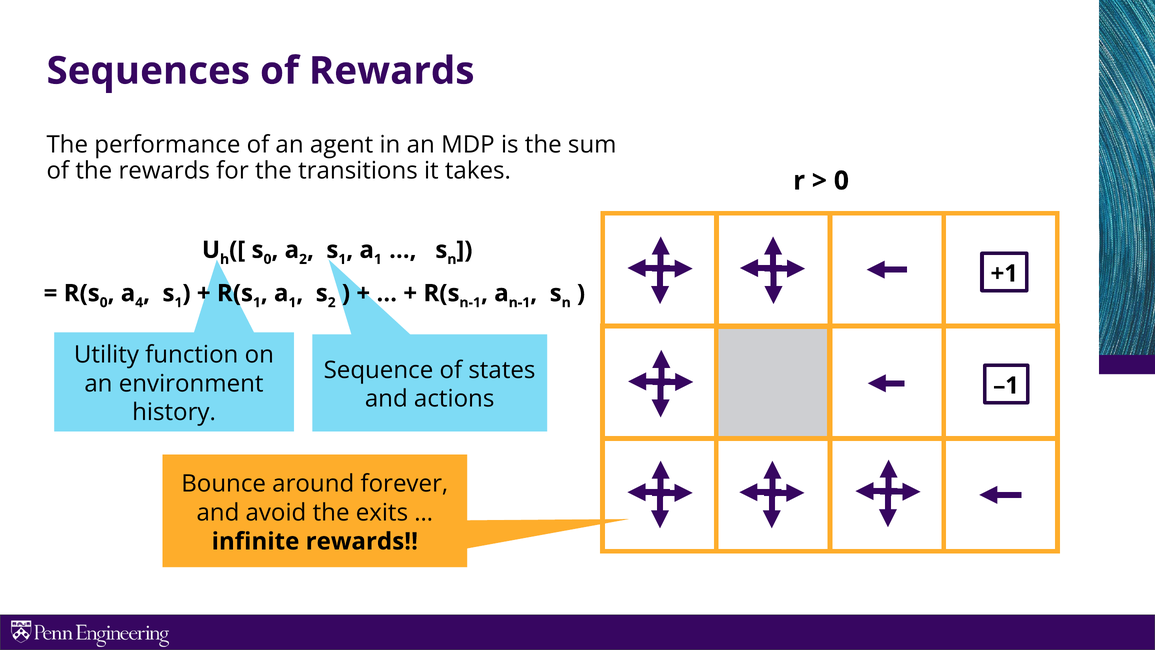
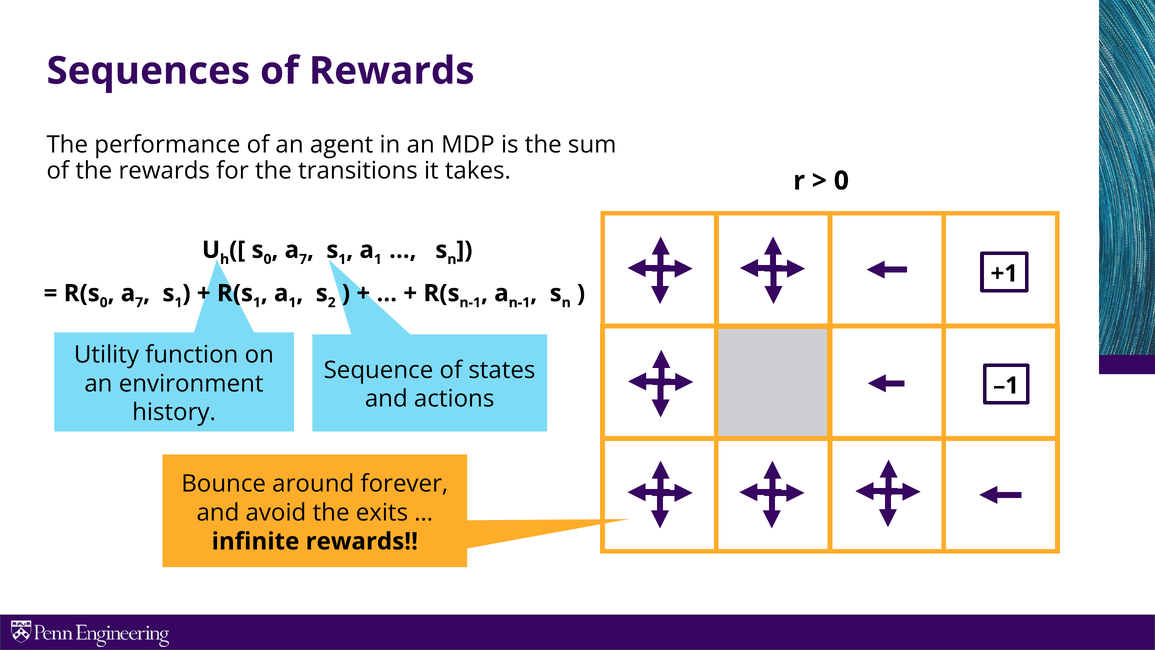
2: 2 -> 7 (303, 259)
4: 4 -> 7 (139, 302)
